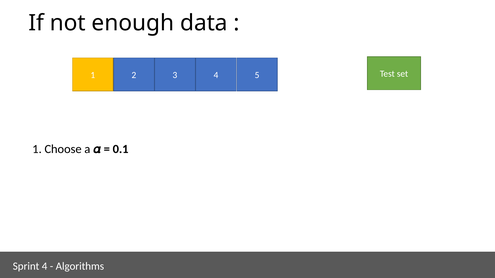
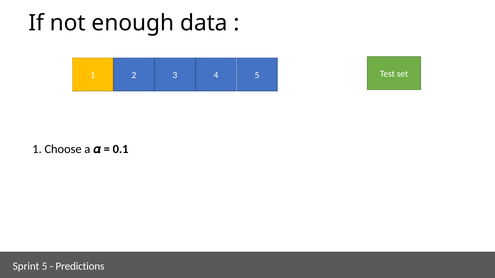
Sprint 4: 4 -> 5 (45, 267)
Algorithms: Algorithms -> Predictions (80, 267)
